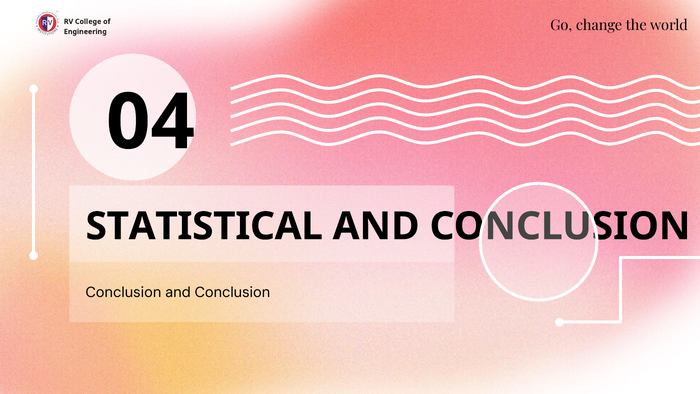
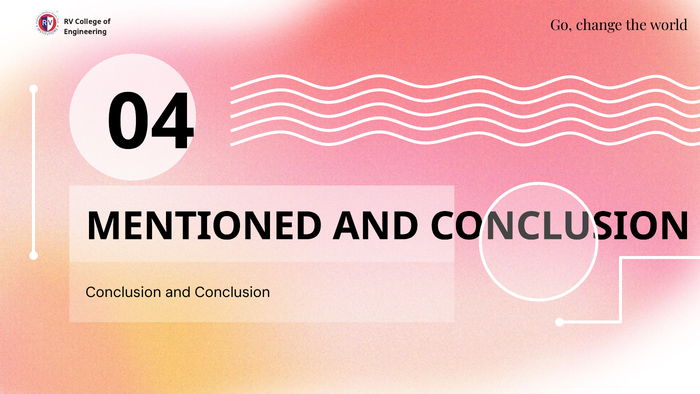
STATISTICAL: STATISTICAL -> MENTIONED (204, 226)
